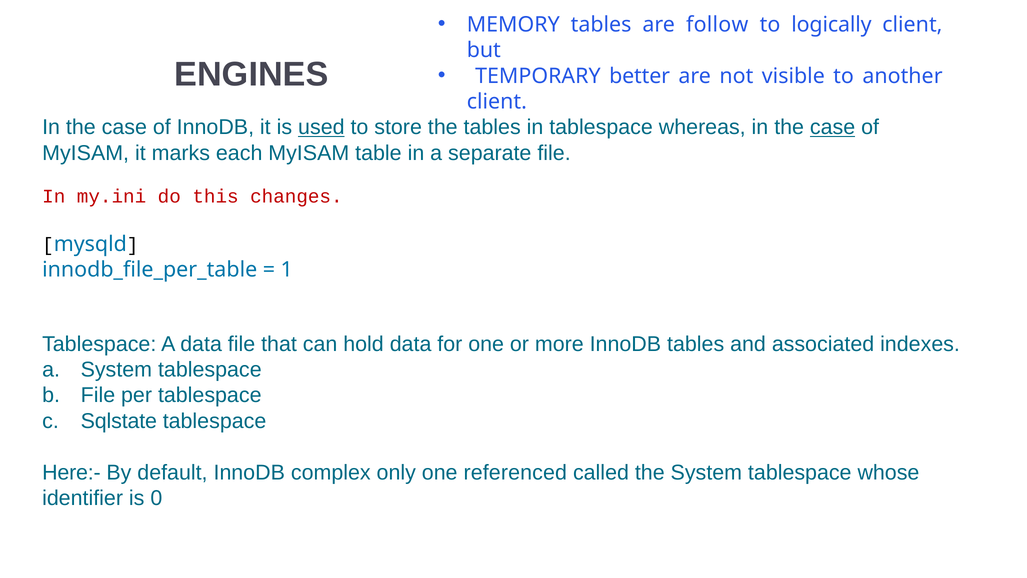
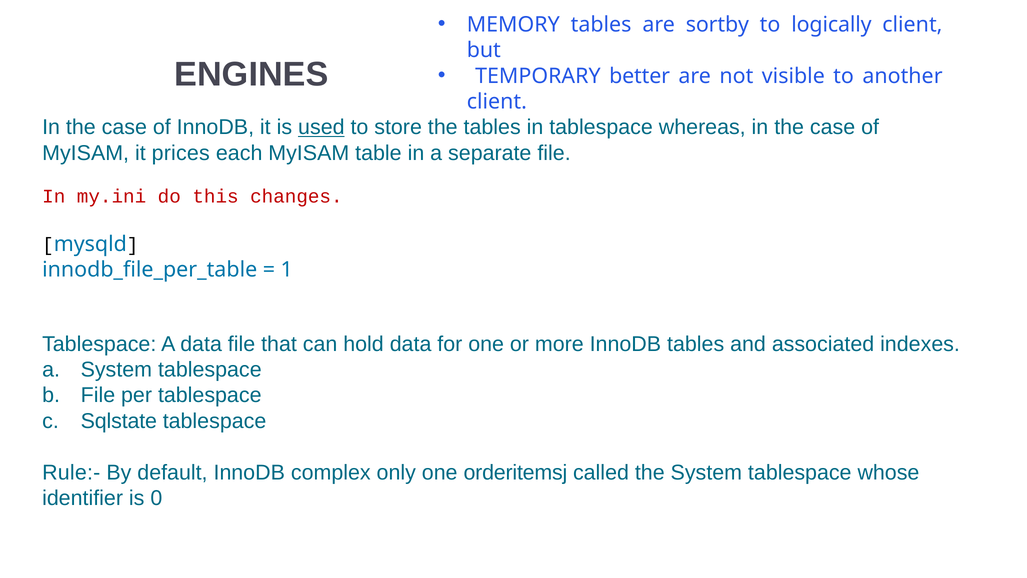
follow: follow -> sortby (717, 25)
case underline: present -> none (833, 127)
marks: marks -> prices (181, 153)
Here:-: Here:- -> Rule:- (71, 472)
referenced: referenced -> orderitemsj (515, 472)
